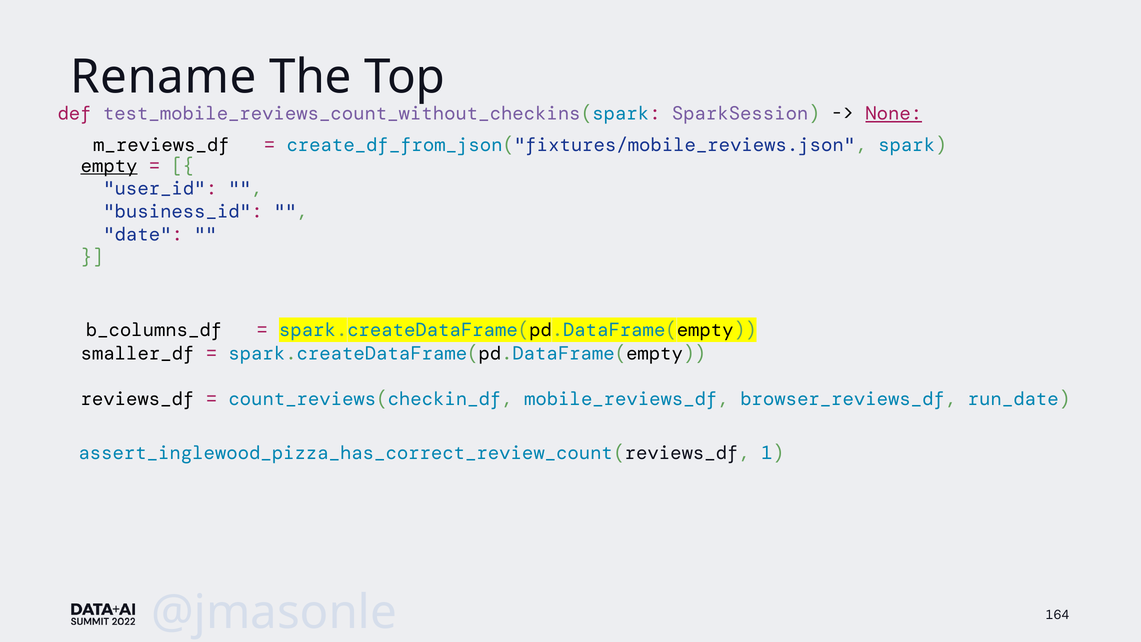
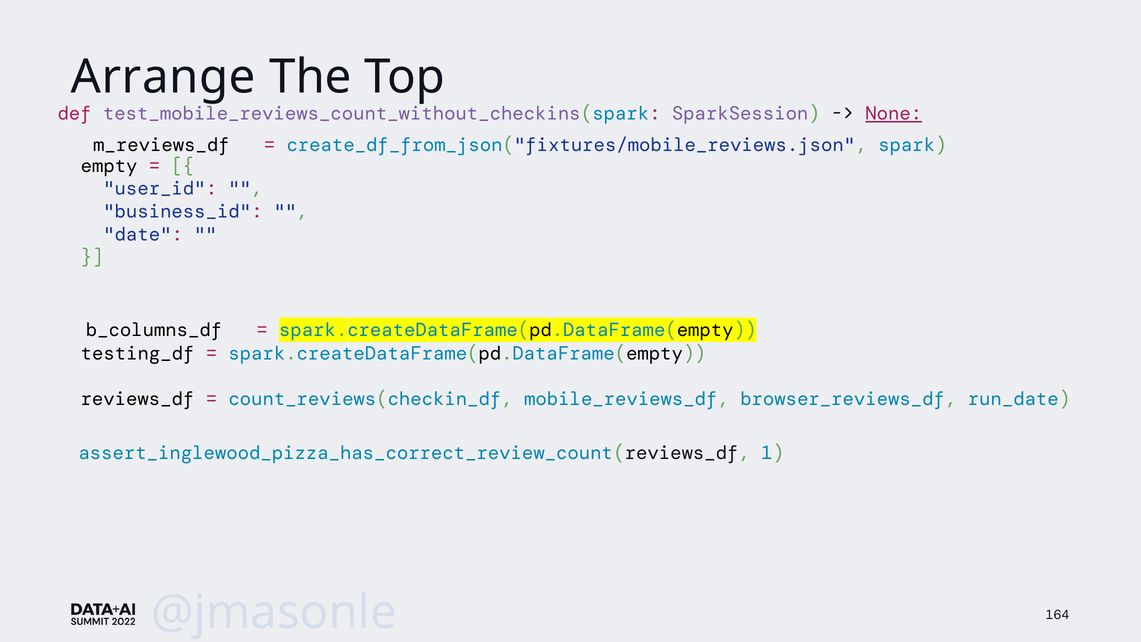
Rename: Rename -> Arrange (163, 77)
empty underline: present -> none (109, 166)
smaller_df: smaller_df -> testing_df (138, 353)
